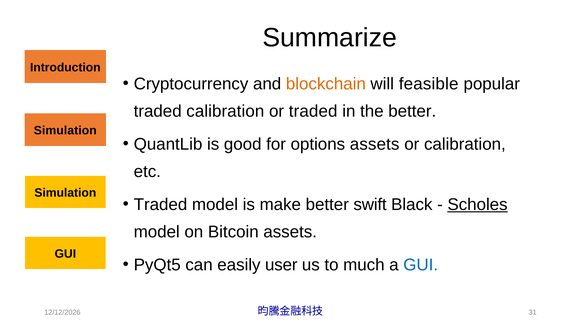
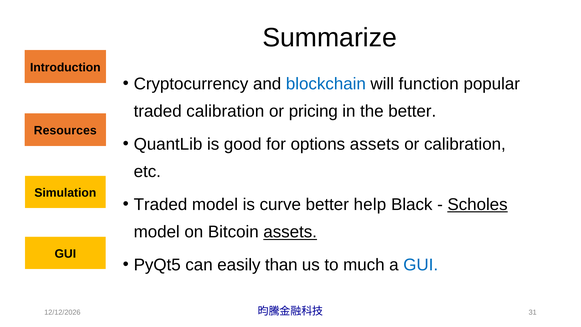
blockchain colour: orange -> blue (326, 84)
feasible: feasible -> function (429, 84)
or traded: traded -> pricing (313, 111)
Simulation: Simulation -> Resources (65, 131)
make: make -> curve (280, 204)
swift: swift -> help (370, 204)
assets underline: none -> present (290, 232)
user: user -> than (281, 265)
